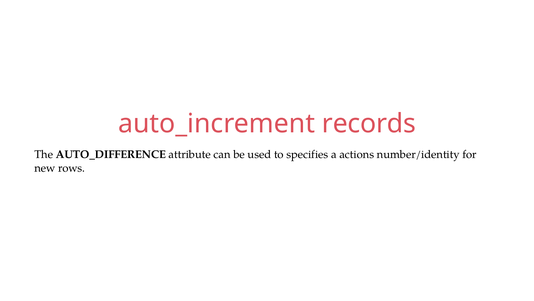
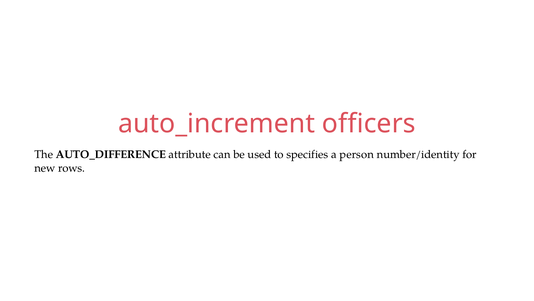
records: records -> officers (369, 123)
actions: actions -> person (357, 154)
